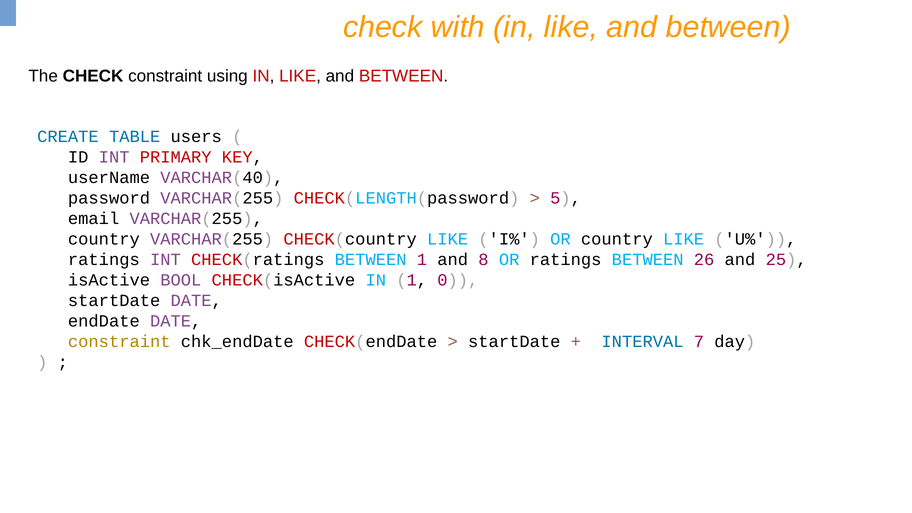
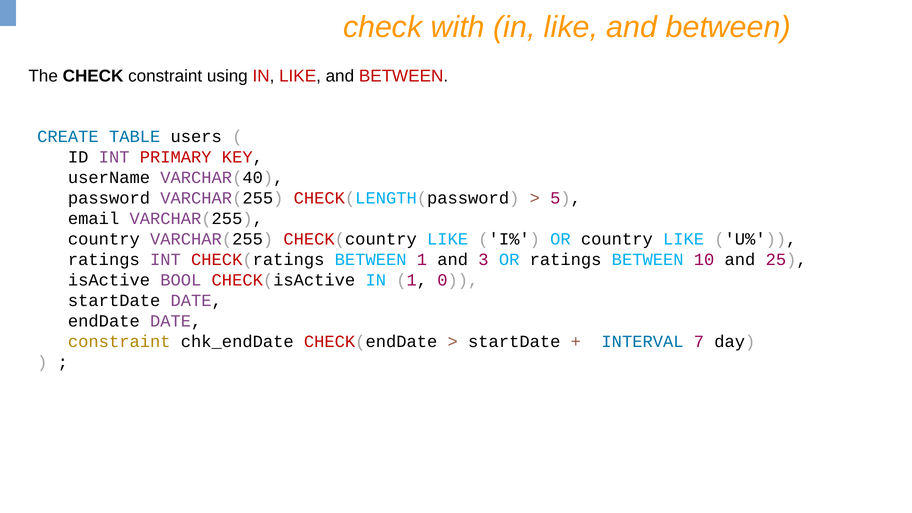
8: 8 -> 3 (483, 260)
26: 26 -> 10 (704, 260)
